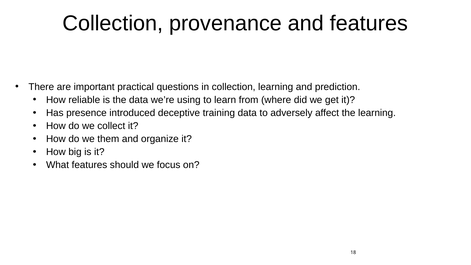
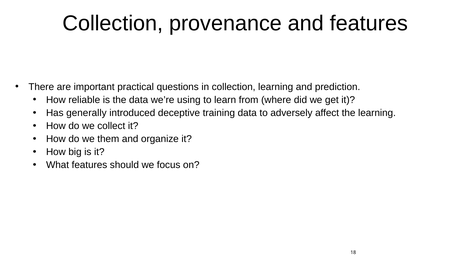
presence: presence -> generally (86, 113)
